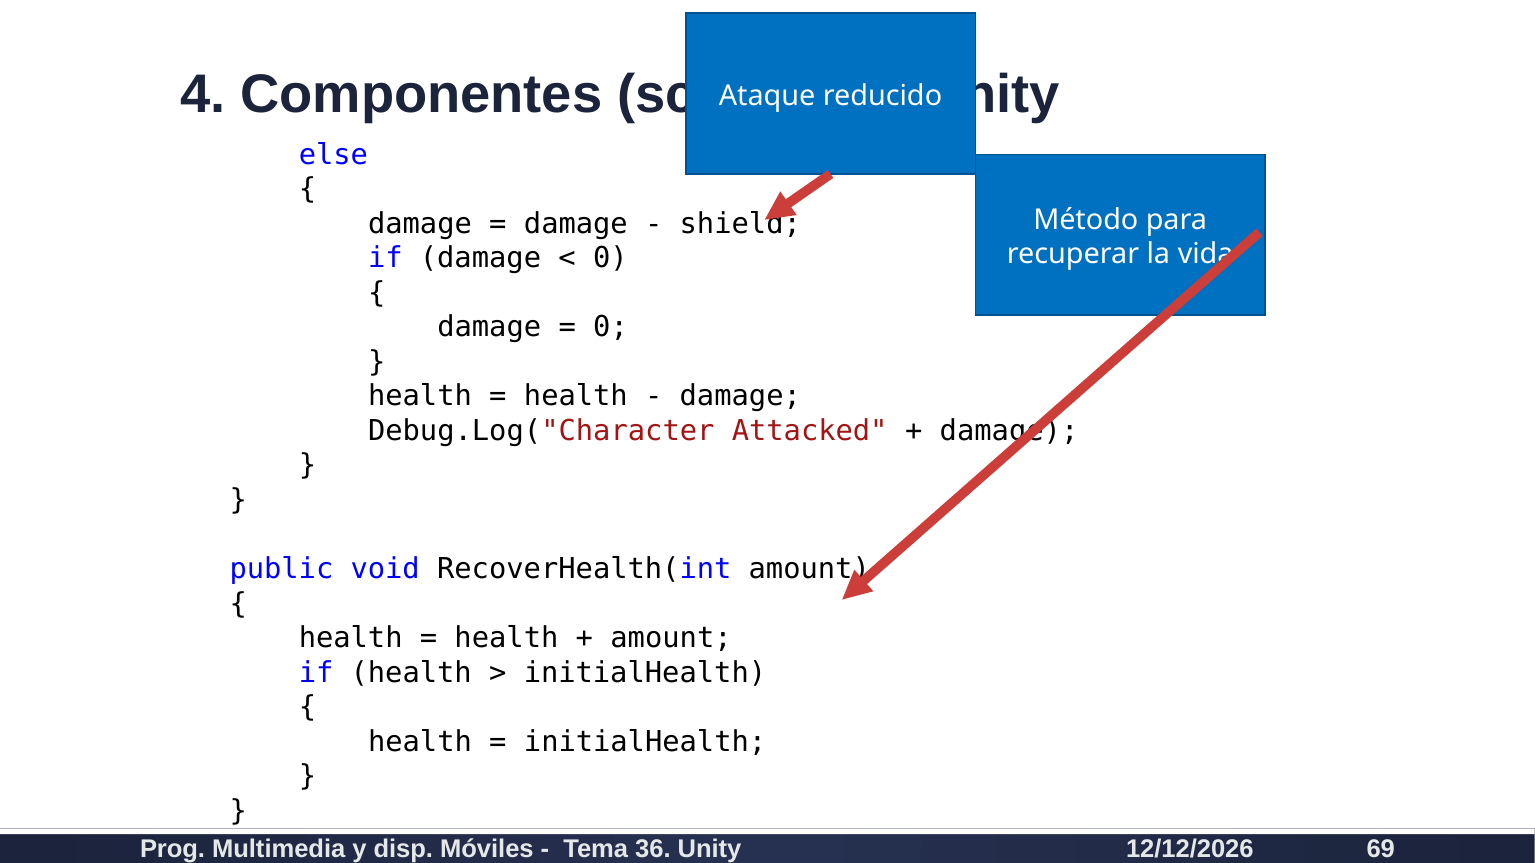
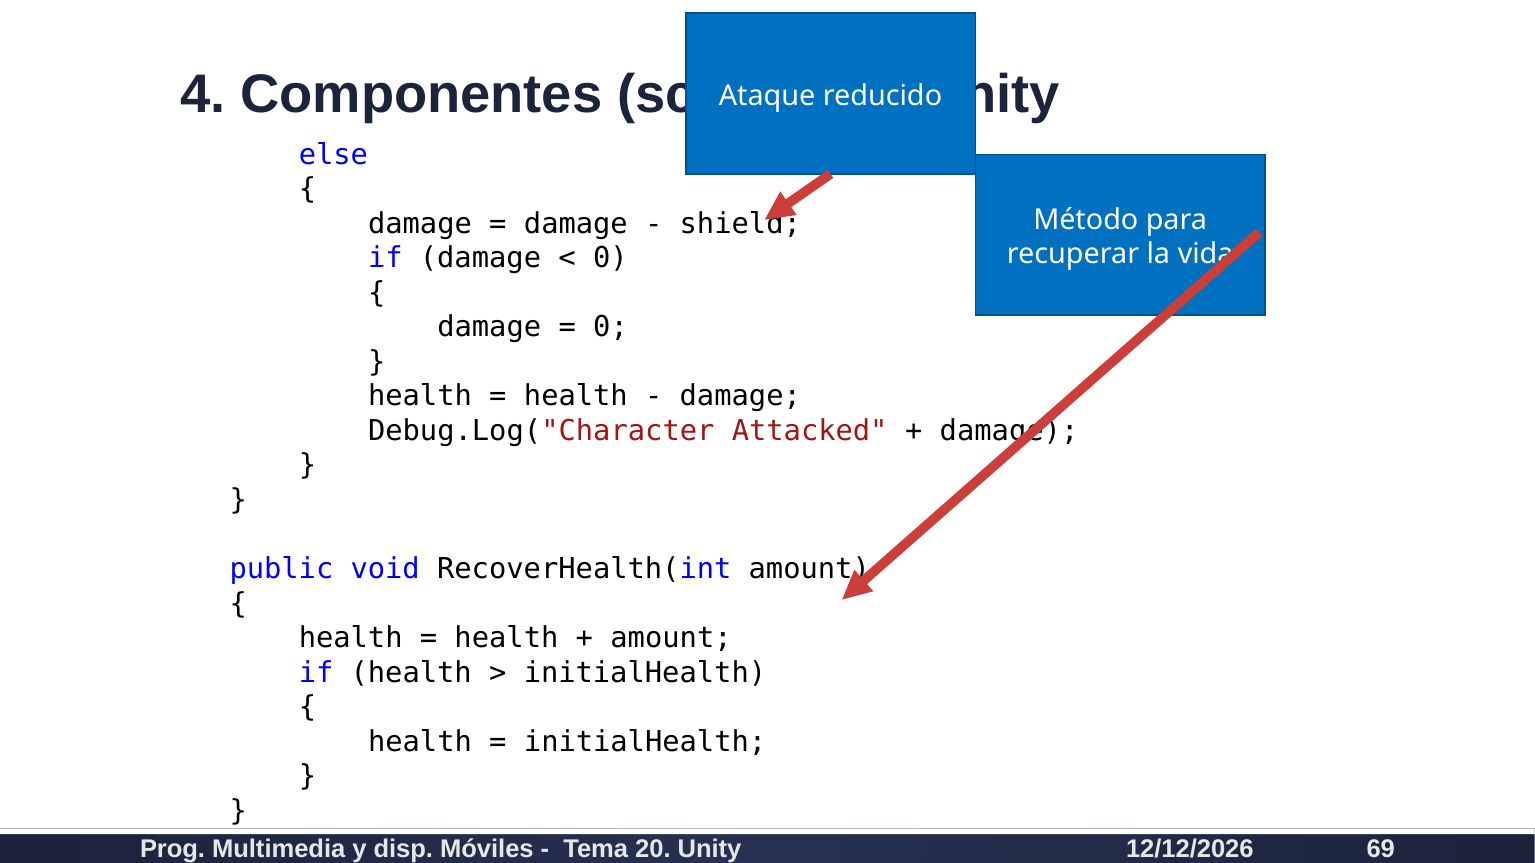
36: 36 -> 20 (653, 850)
